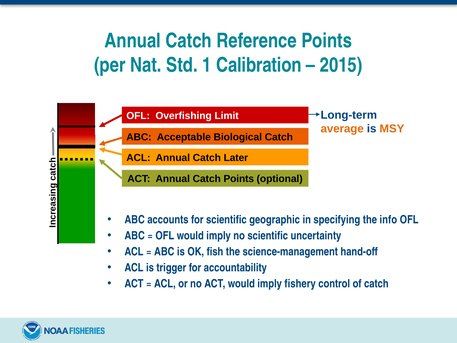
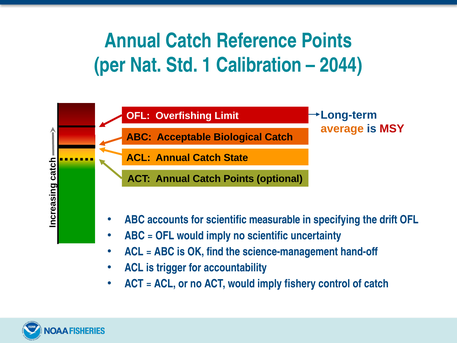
2015: 2015 -> 2044 (341, 65)
MSY colour: orange -> red (392, 129)
Later: Later -> State (236, 158)
geographic: geographic -> measurable (275, 219)
info: info -> drift (388, 219)
fish: fish -> find (215, 251)
